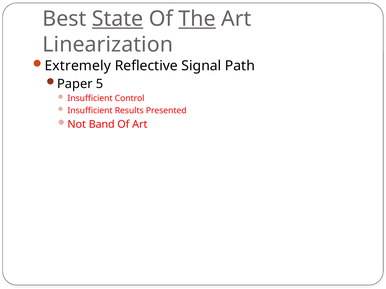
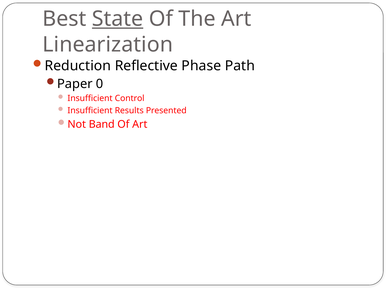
The underline: present -> none (197, 19)
Extremely: Extremely -> Reduction (78, 66)
Signal: Signal -> Phase (201, 66)
5: 5 -> 0 (100, 84)
